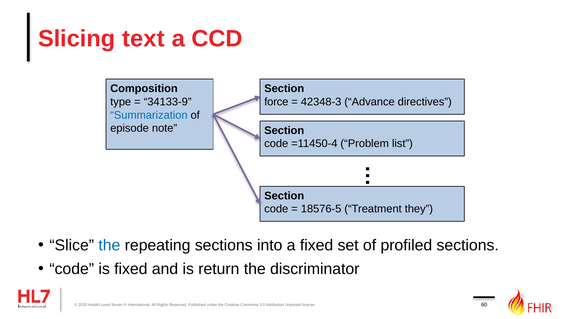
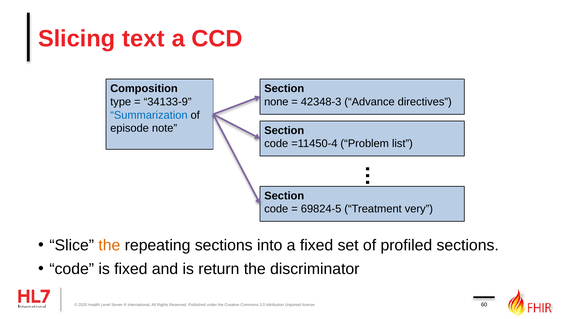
force: force -> none (276, 102)
18576-5: 18576-5 -> 69824-5 (321, 209)
they: they -> very (419, 209)
the colour: blue -> orange (109, 245)
